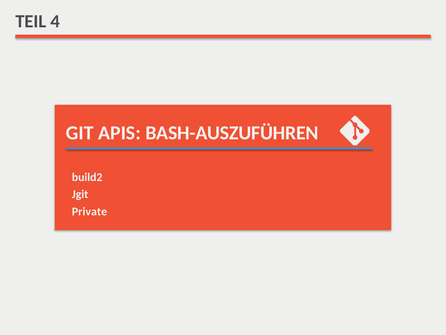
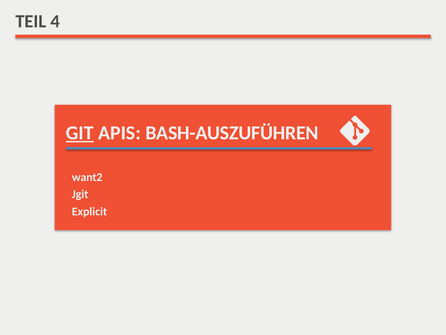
GIT underline: none -> present (80, 133)
build2: build2 -> want2 (87, 177)
Private: Private -> Explicit (90, 211)
